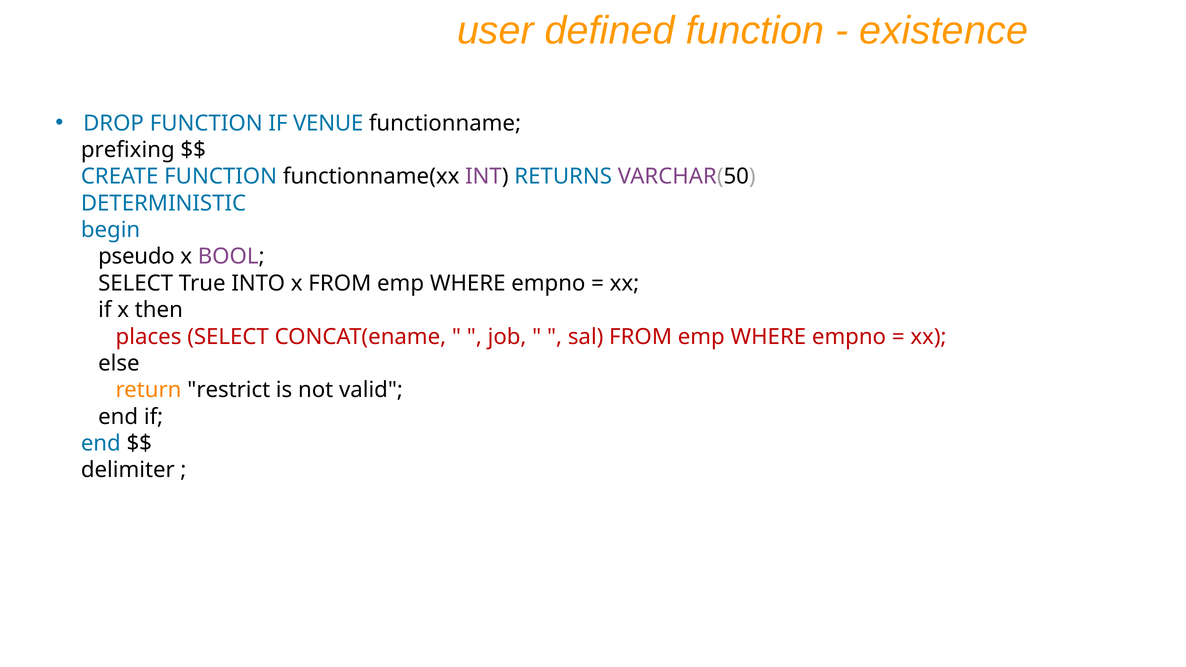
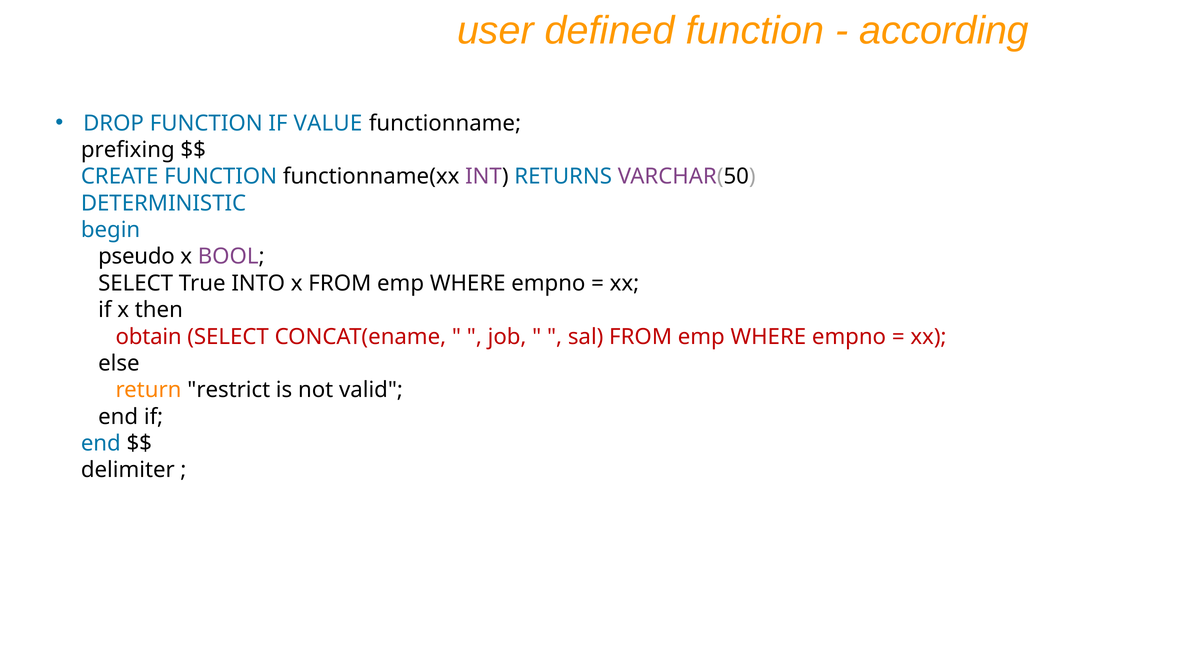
existence: existence -> according (944, 31)
VENUE: VENUE -> VALUE (328, 123)
places: places -> obtain (149, 337)
